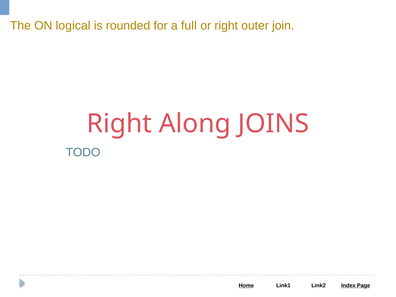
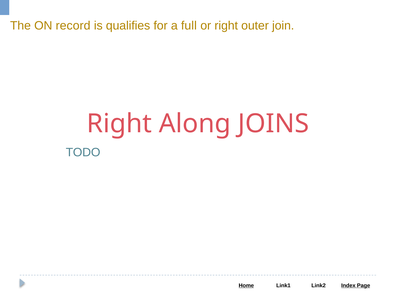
logical: logical -> record (73, 26)
rounded: rounded -> qualifies (128, 26)
